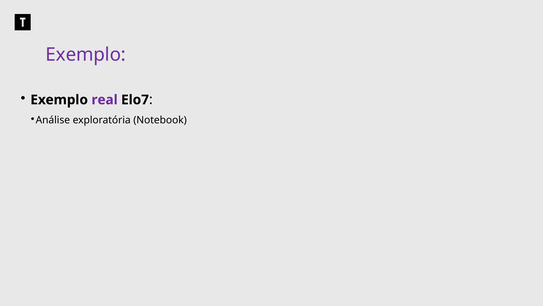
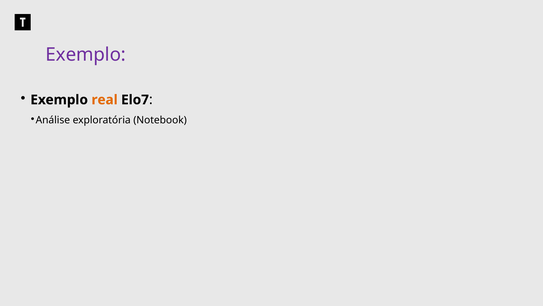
real colour: purple -> orange (105, 100)
